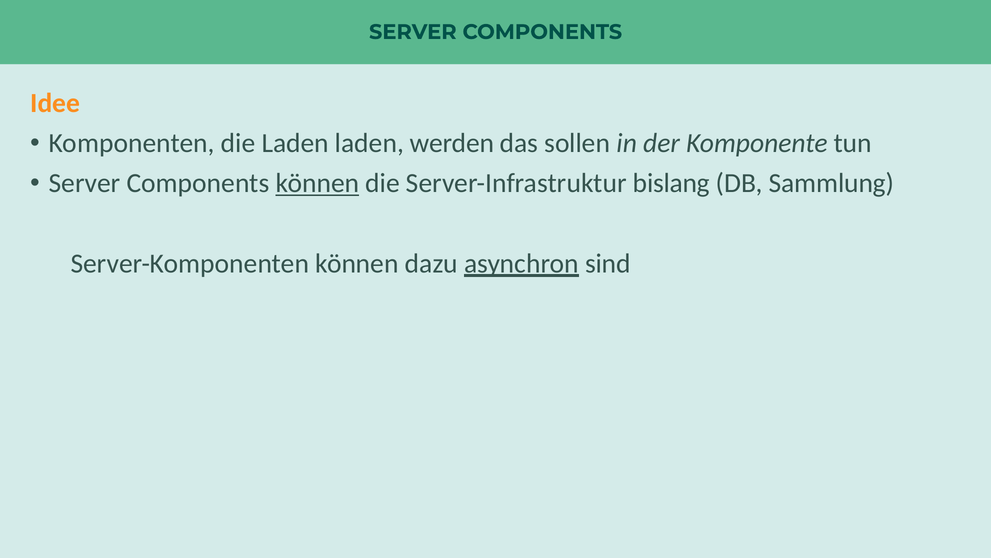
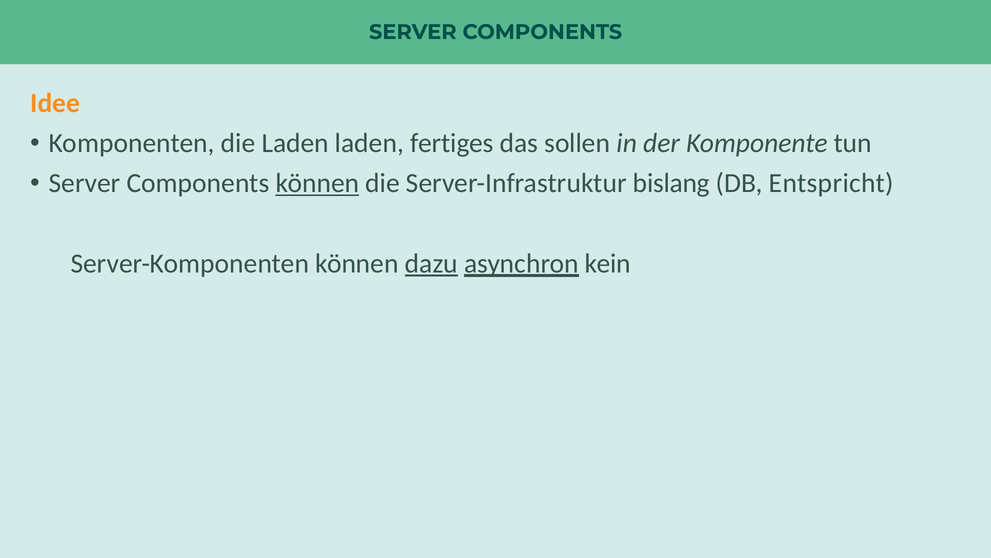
werden: werden -> fertiges (452, 143)
Sammlung: Sammlung -> Entspricht (831, 183)
dazu underline: none -> present (431, 263)
sind: sind -> kein (608, 263)
